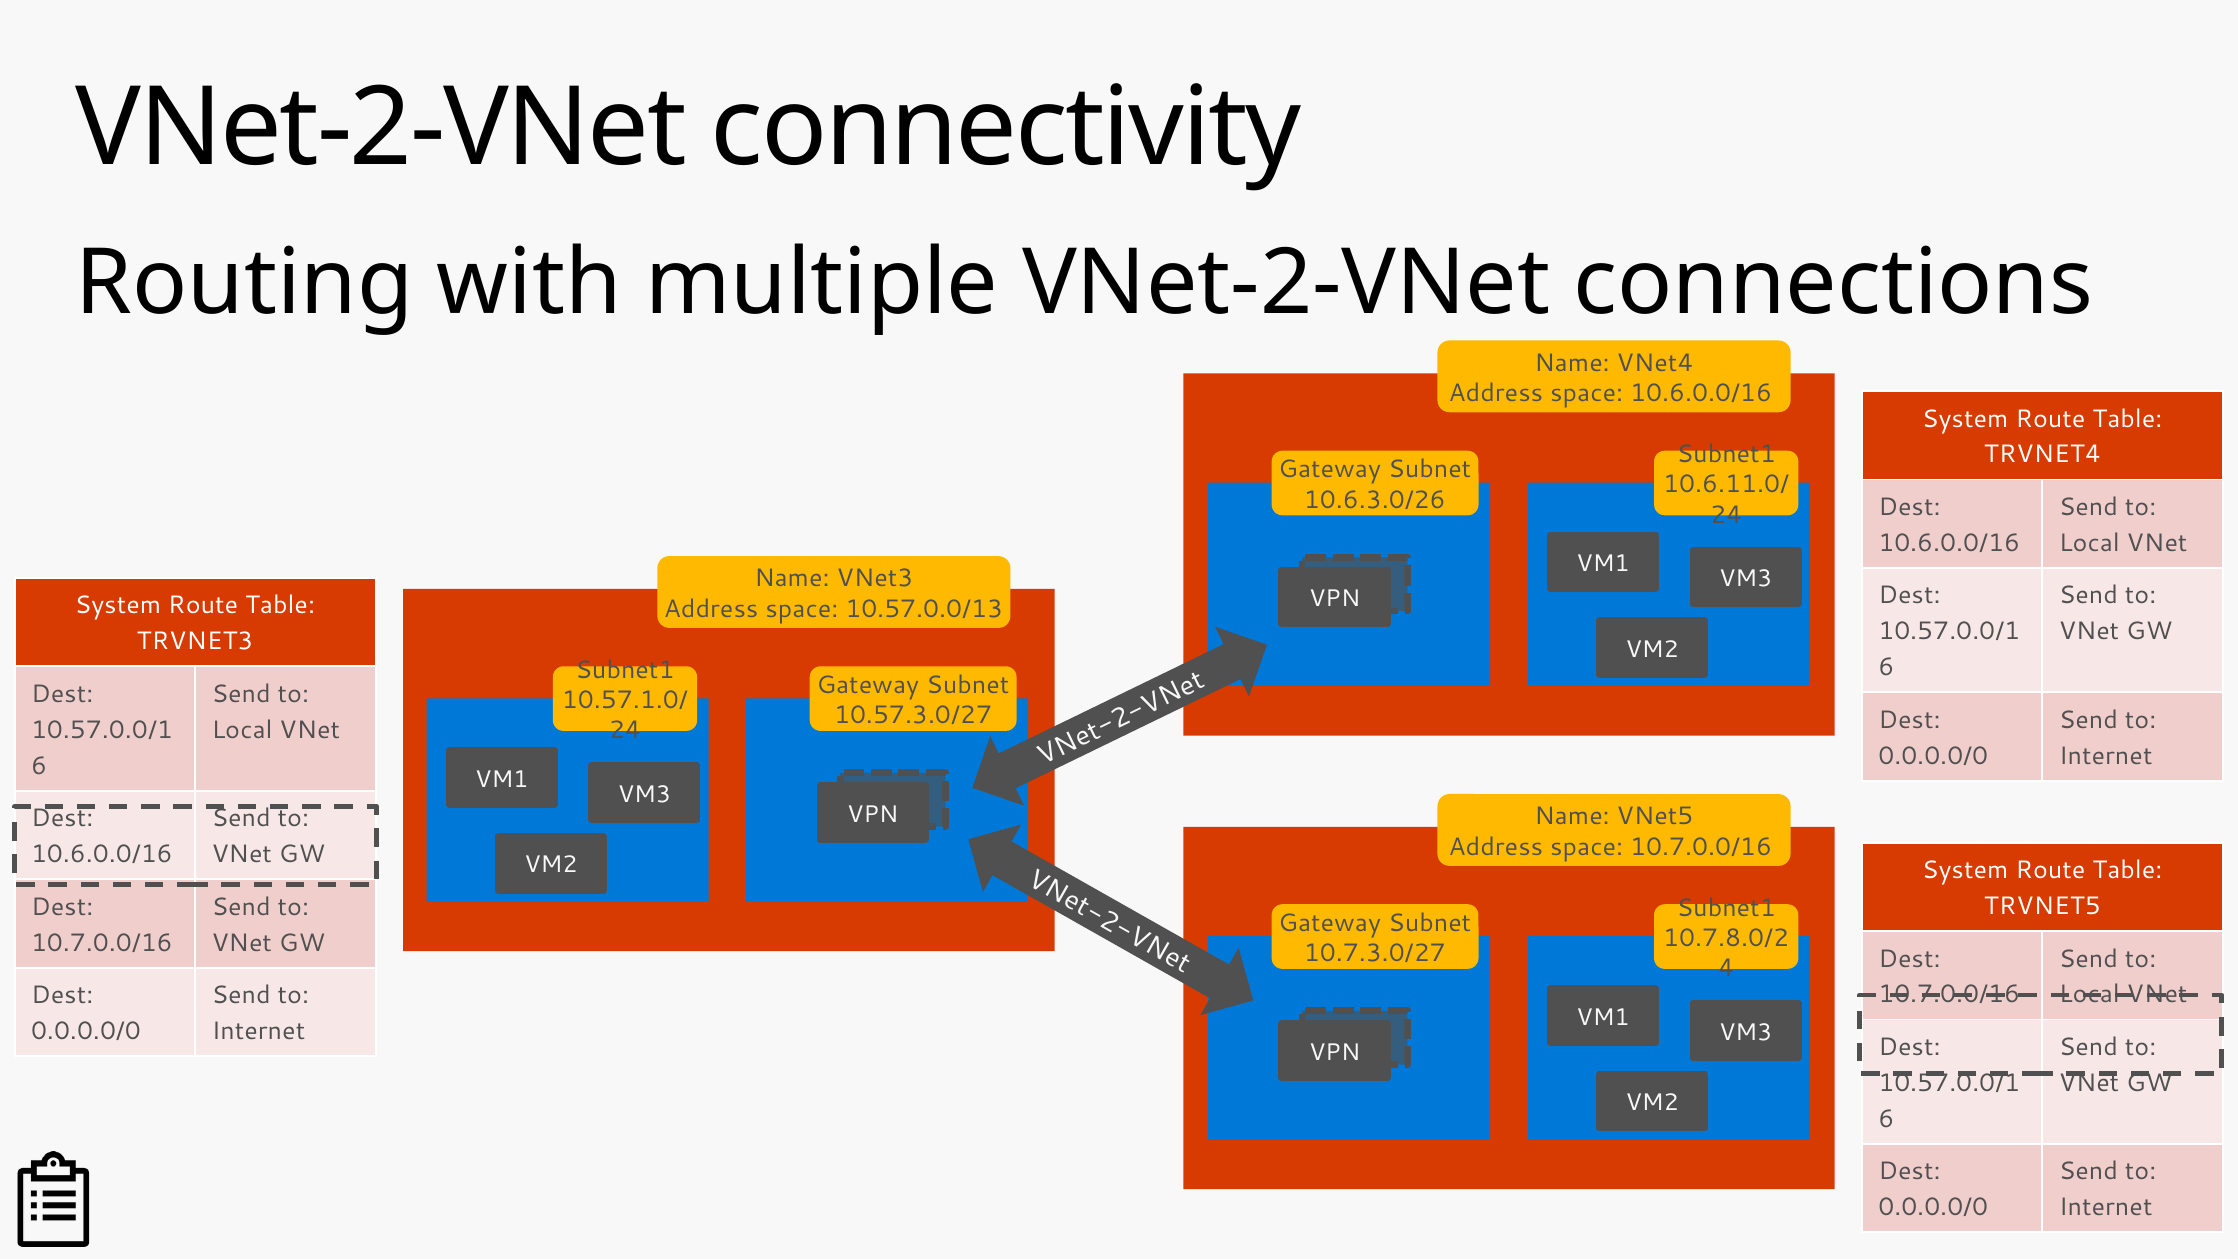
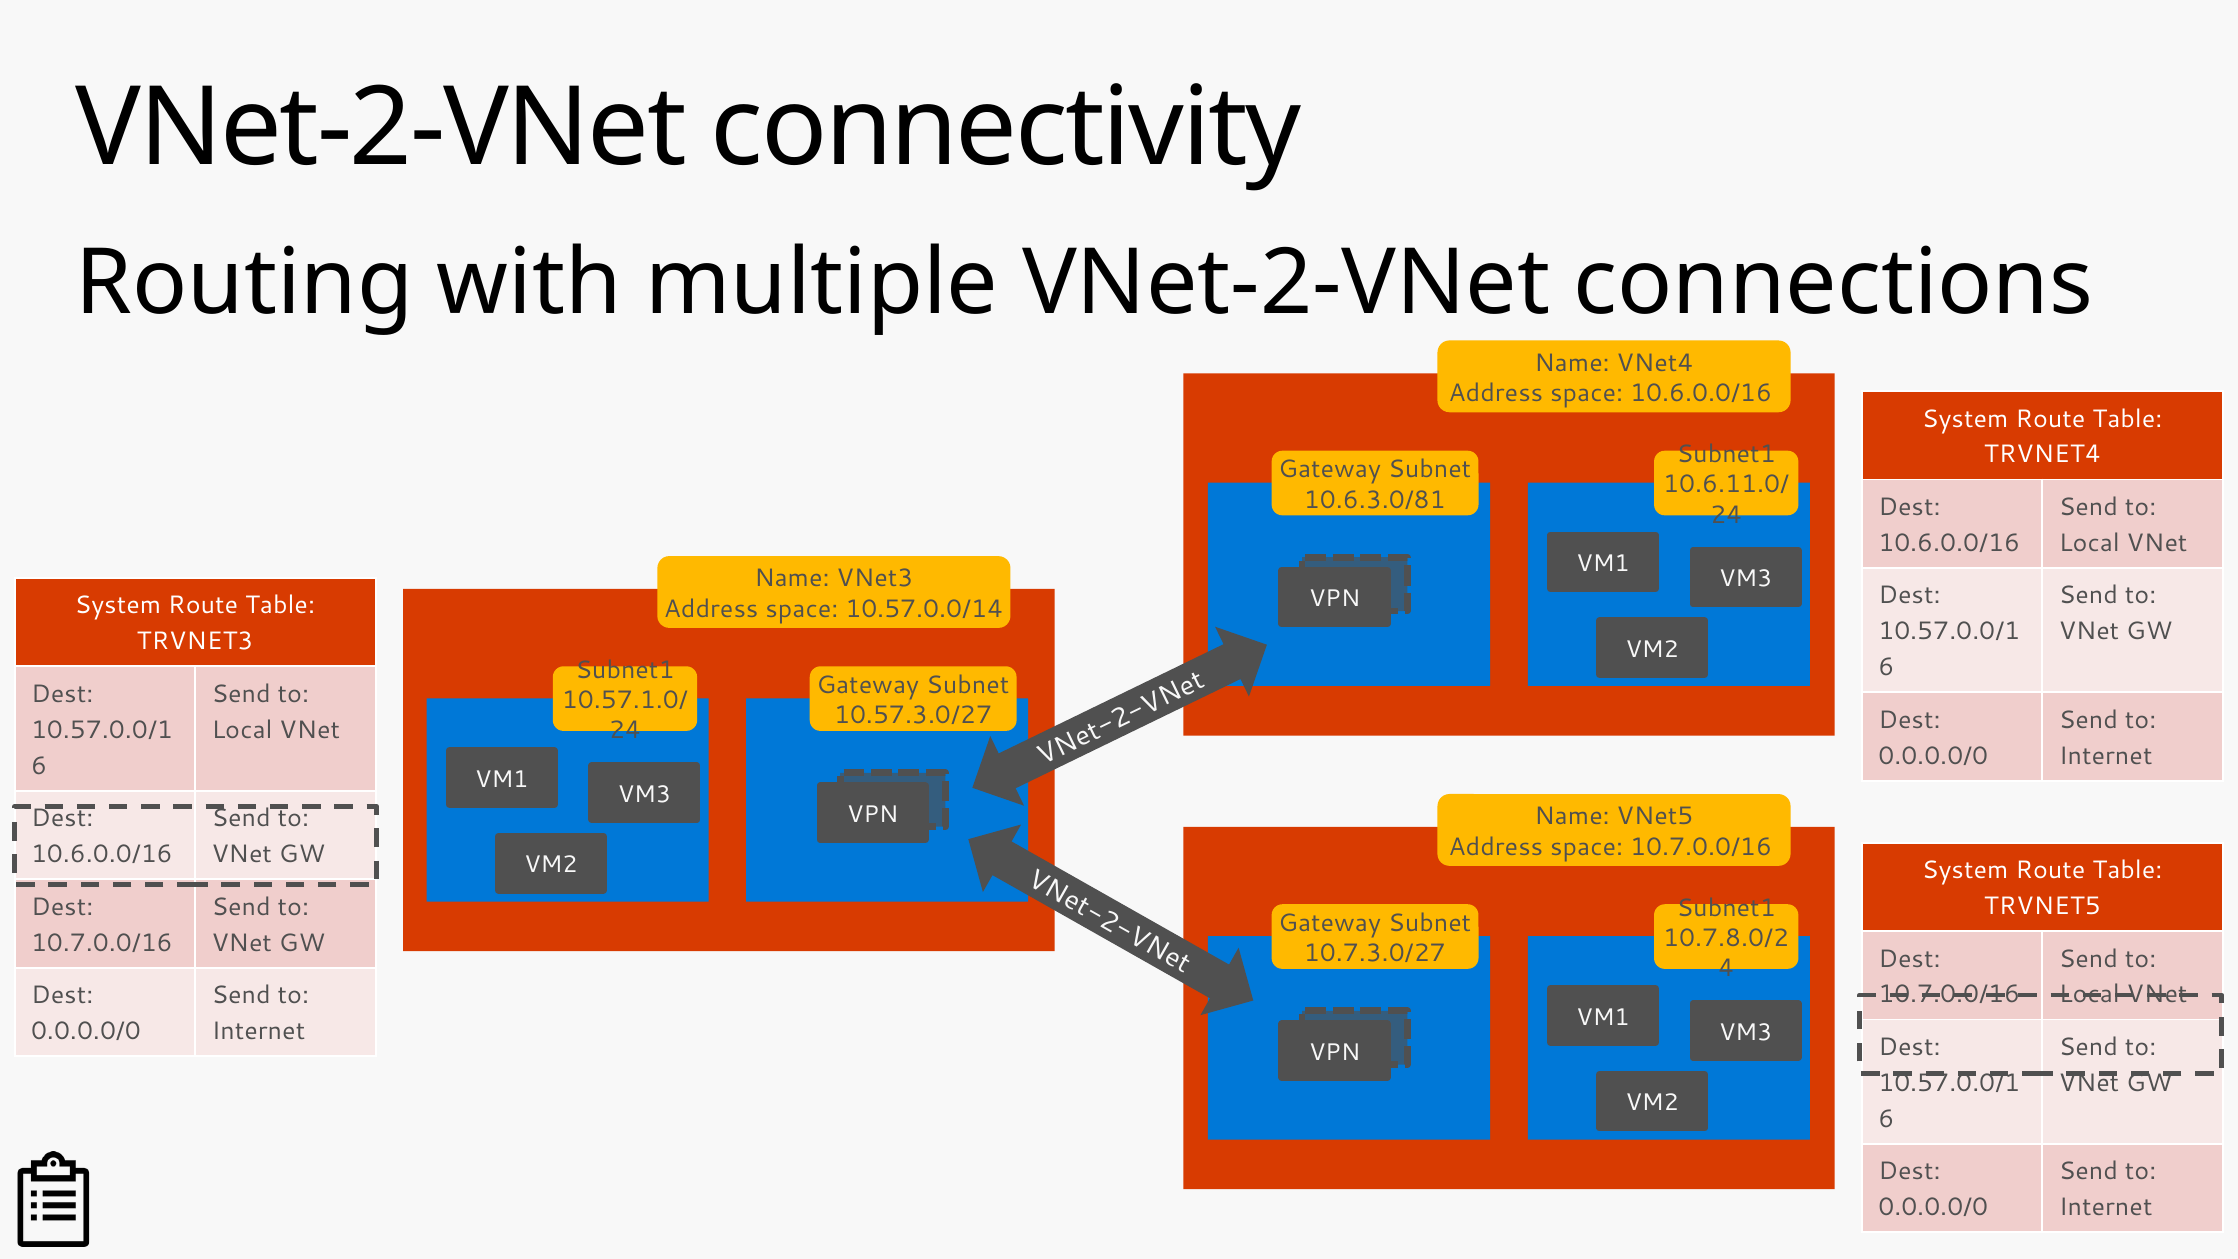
10.6.3.0/26: 10.6.3.0/26 -> 10.6.3.0/81 (1375, 500)
10.57.0.0/13: 10.57.0.0/13 -> 10.57.0.0/14 (924, 609)
